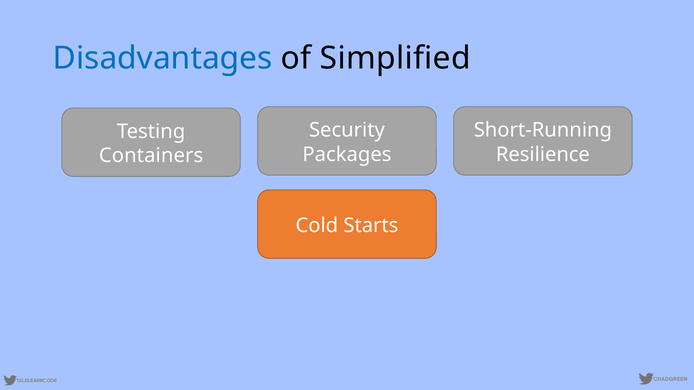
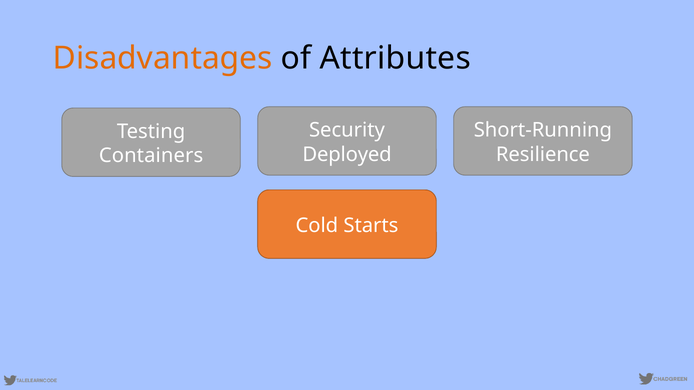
Disadvantages colour: blue -> orange (163, 58)
Simplified: Simplified -> Attributes (395, 58)
Packages: Packages -> Deployed (347, 155)
